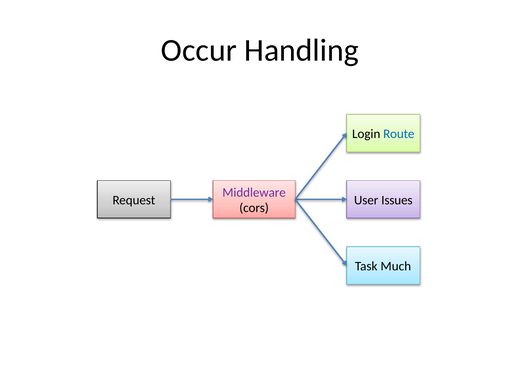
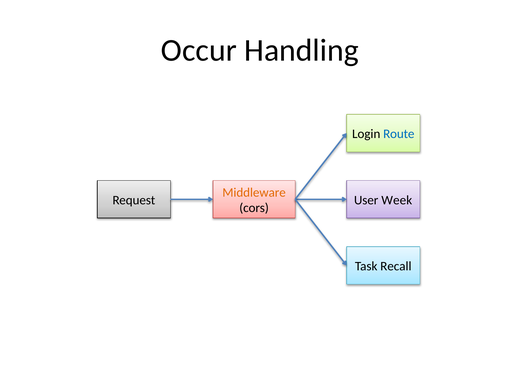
Middleware colour: purple -> orange (254, 192)
Issues: Issues -> Week (397, 200)
Much: Much -> Recall (396, 266)
